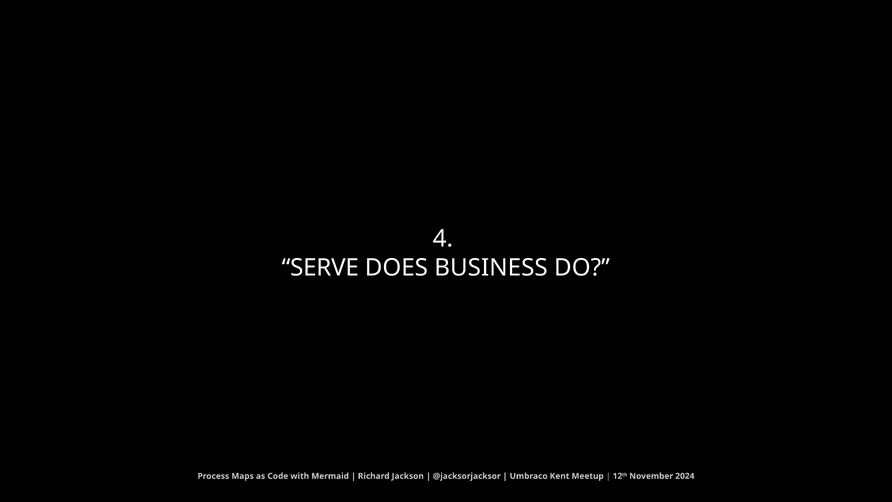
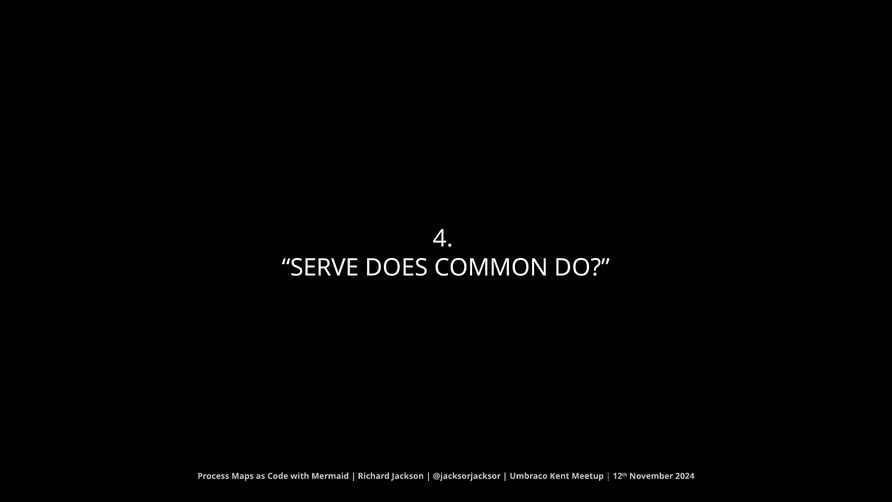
BUSINESS: BUSINESS -> COMMON (491, 267)
